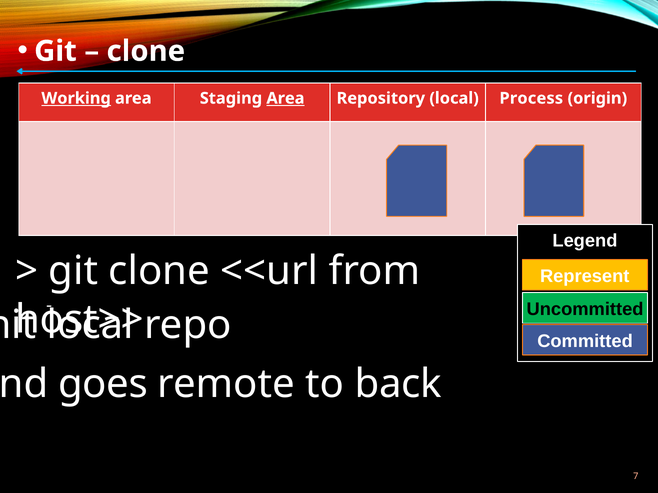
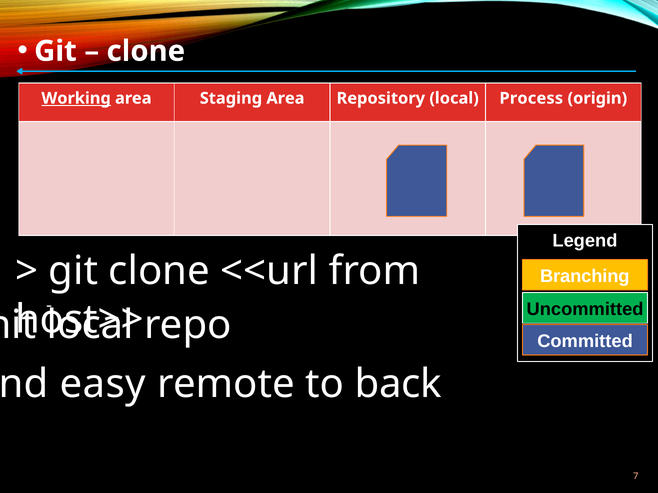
Area underline: present -> none (285, 98)
Represent: Represent -> Branching (585, 276)
goes: goes -> easy (103, 384)
